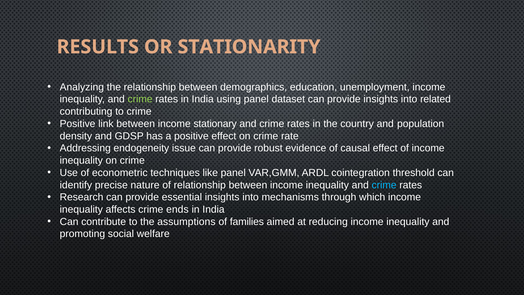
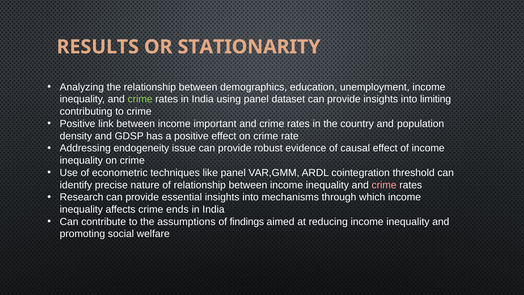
related: related -> limiting (436, 99)
stationary: stationary -> important (215, 124)
crime colour: light blue -> pink (384, 185)
families: families -> findings (247, 222)
